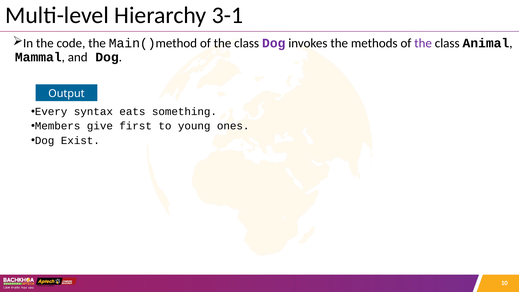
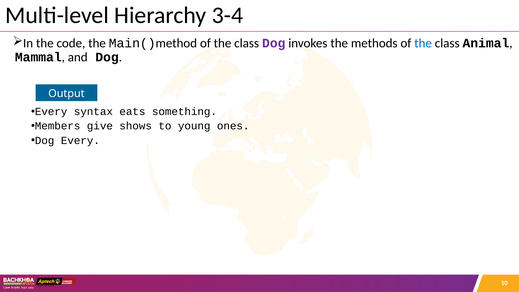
3-1: 3-1 -> 3-4 (227, 15)
the colour: purple -> blue (423, 43)
first: first -> shows (136, 126)
Dog Exist: Exist -> Every (80, 140)
